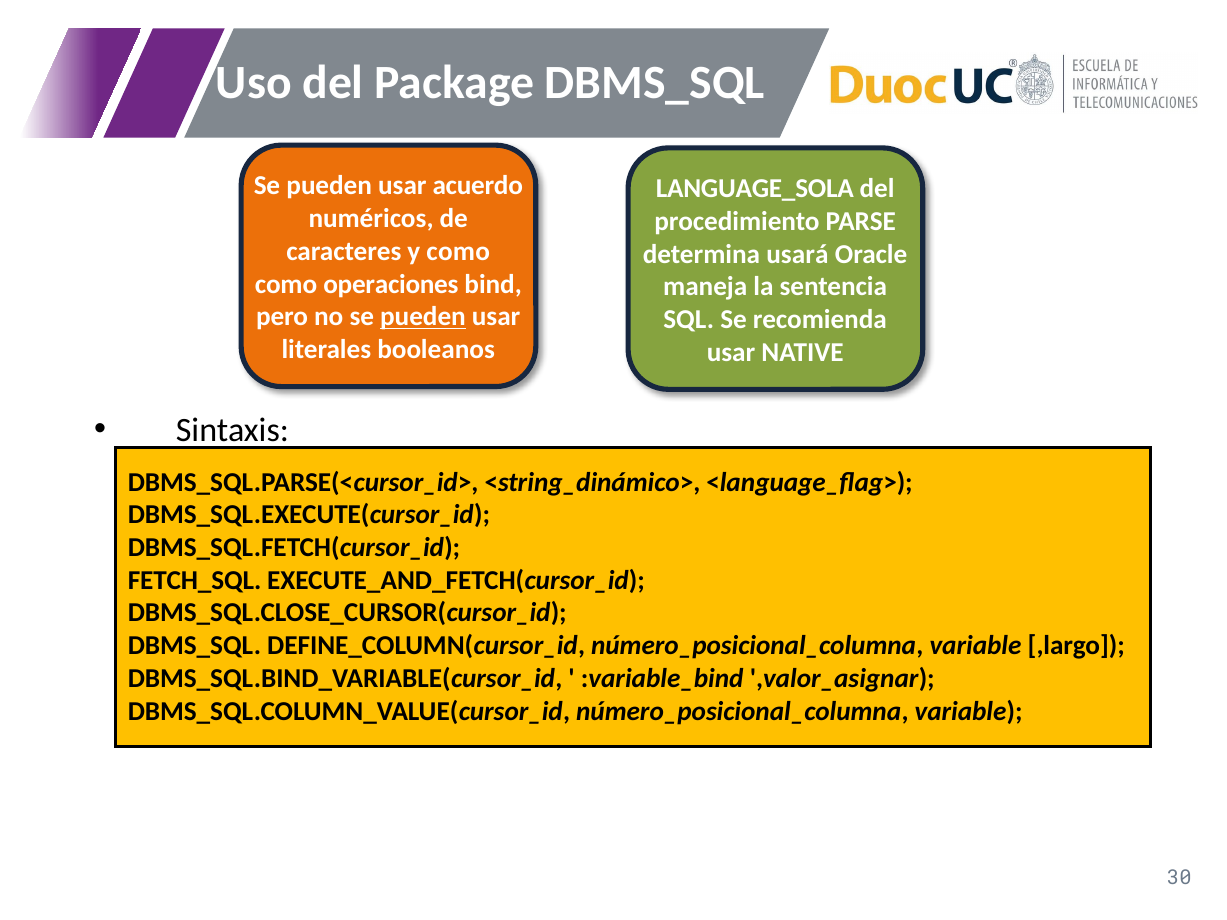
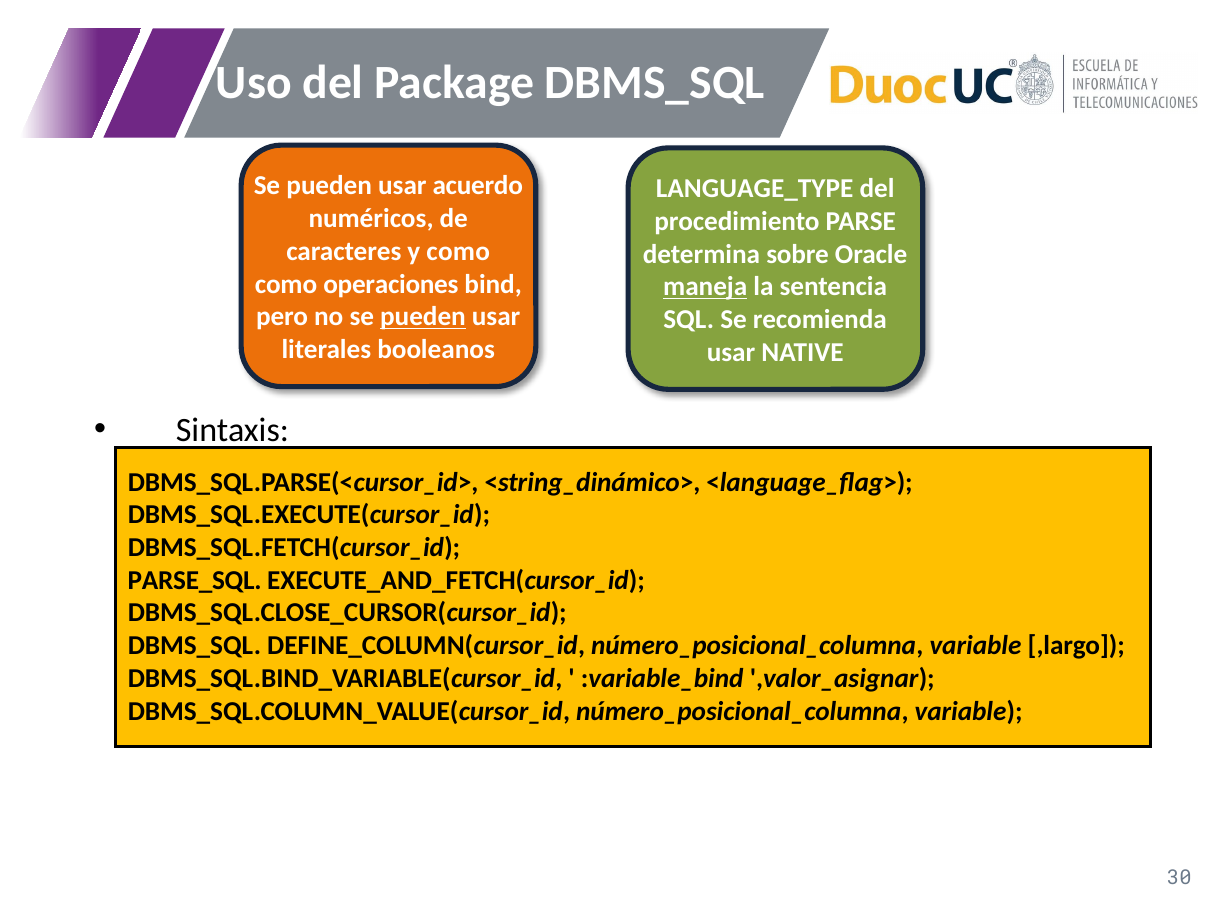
LANGUAGE_SOLA: LANGUAGE_SOLA -> LANGUAGE_TYPE (755, 189)
usará: usará -> sobre (798, 254)
maneja underline: none -> present (705, 287)
FETCH_SQL: FETCH_SQL -> PARSE_SQL (195, 580)
